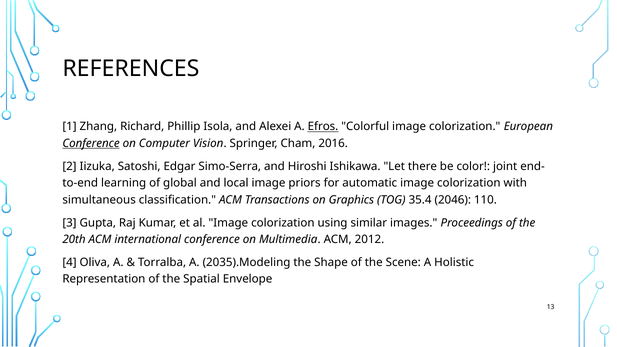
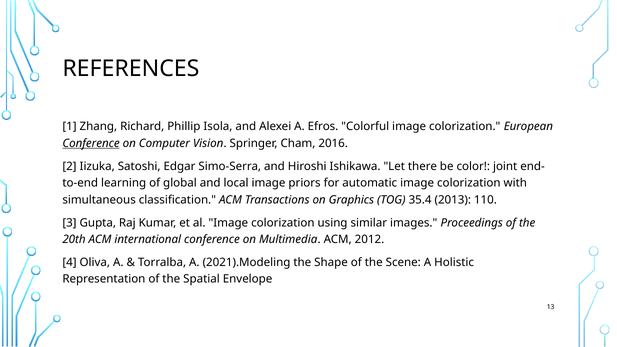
Efros underline: present -> none (323, 127)
2046: 2046 -> 2013 (453, 200)
2035).Modeling: 2035).Modeling -> 2021).Modeling (247, 263)
